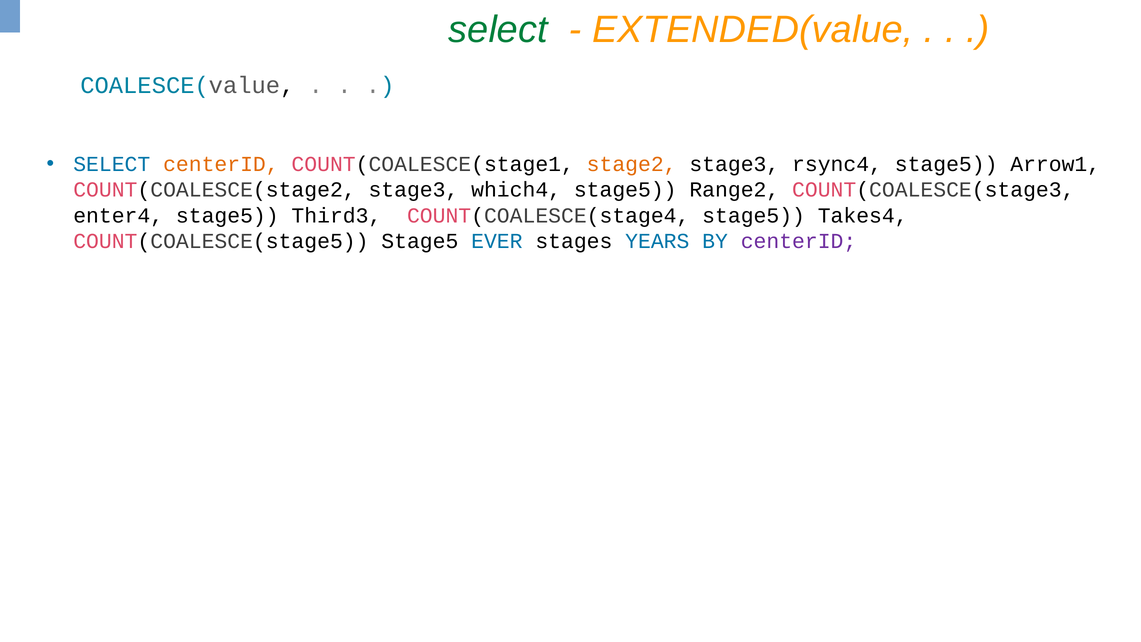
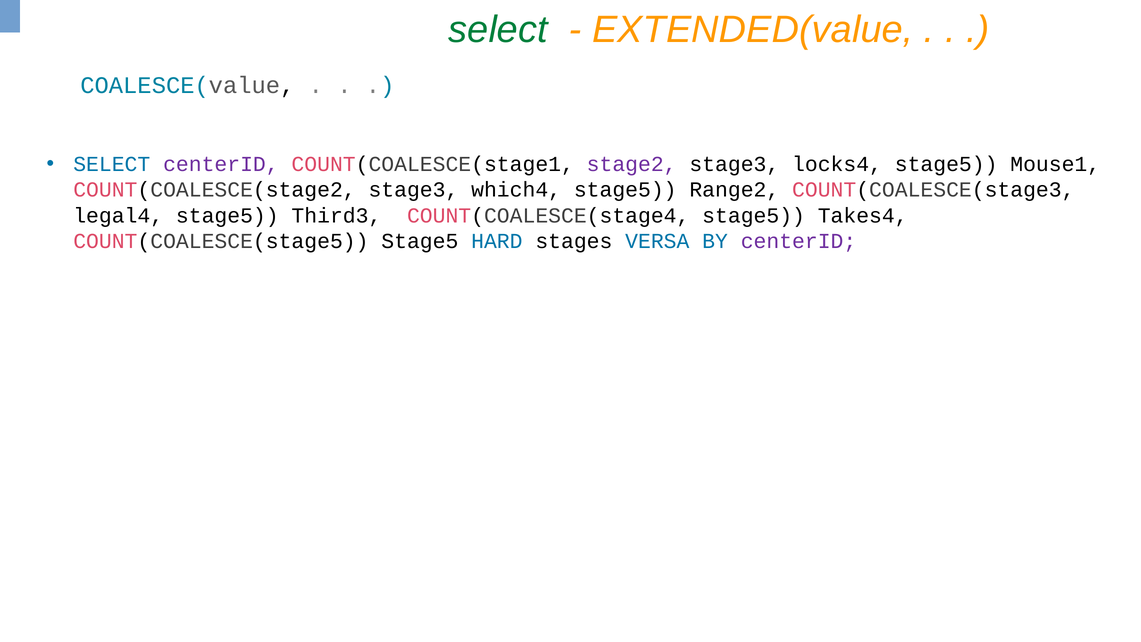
centerID colour: orange -> purple (221, 164)
stage2 colour: orange -> purple (632, 164)
rsync4: rsync4 -> locks4 (837, 164)
Arrow1: Arrow1 -> Mouse1 (1055, 164)
enter4: enter4 -> legal4 (118, 216)
EVER: EVER -> HARD (497, 241)
YEARS: YEARS -> VERSA (657, 241)
